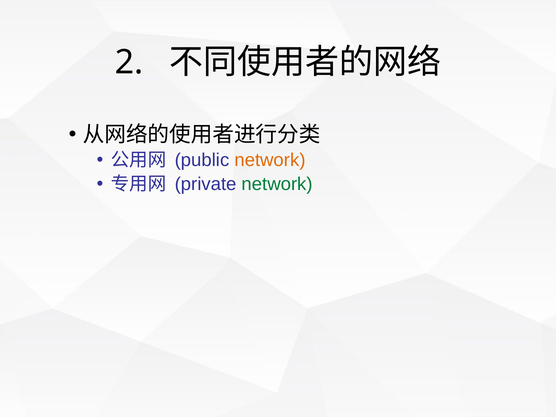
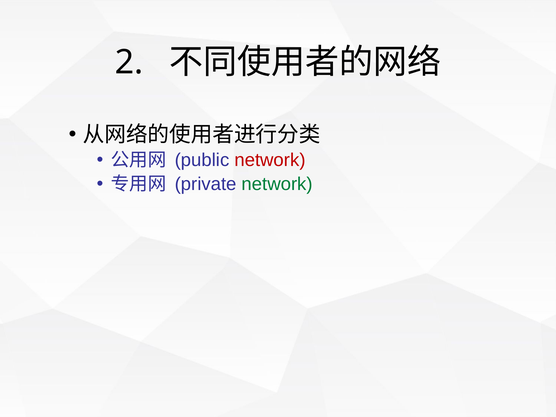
network colour: orange -> red (270, 160)
